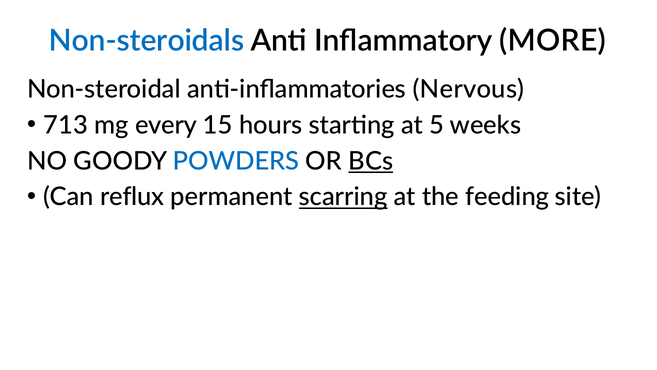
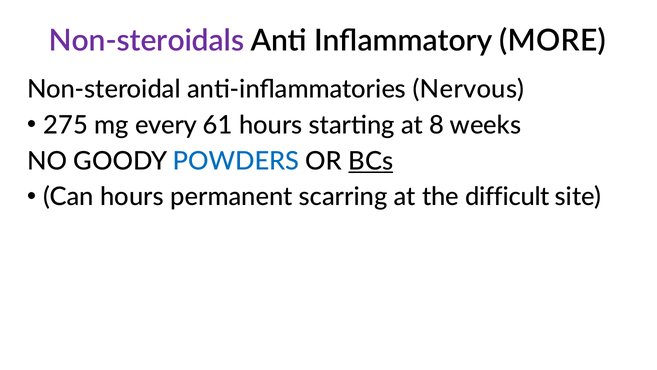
Non-steroidals colour: blue -> purple (146, 41)
713: 713 -> 275 (66, 125)
15: 15 -> 61 (218, 125)
5: 5 -> 8 (437, 125)
Can reflux: reflux -> hours (132, 197)
scarring underline: present -> none (343, 197)
feeding: feeding -> difficult (507, 197)
